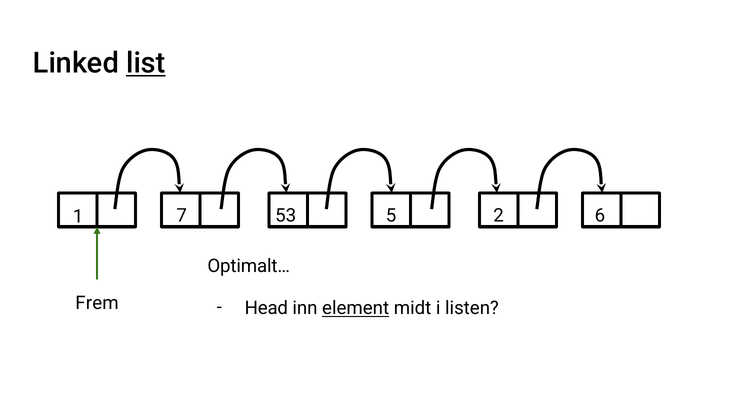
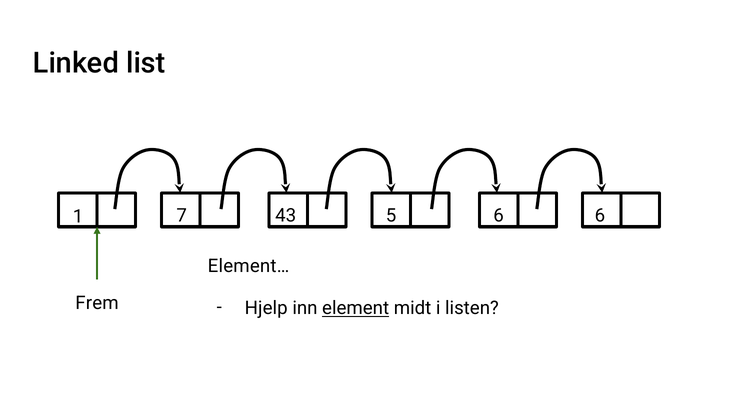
list underline: present -> none (146, 63)
53: 53 -> 43 (286, 216)
5 2: 2 -> 6 (499, 216)
Optimalt…: Optimalt… -> Element… (248, 266)
Head: Head -> Hjelp (266, 308)
